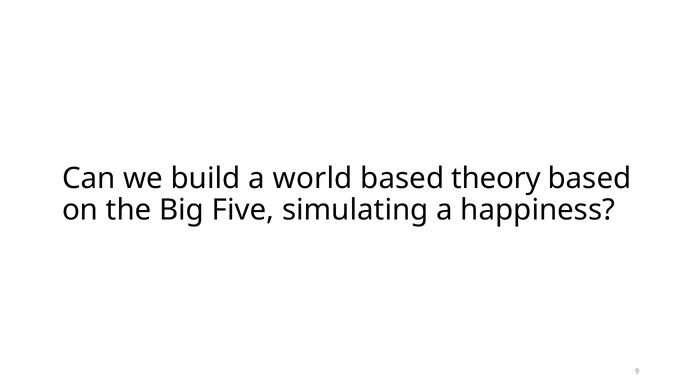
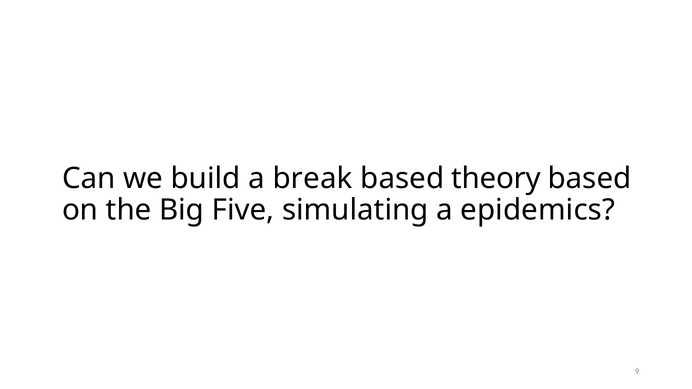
world: world -> break (313, 178)
happiness: happiness -> epidemics (538, 210)
